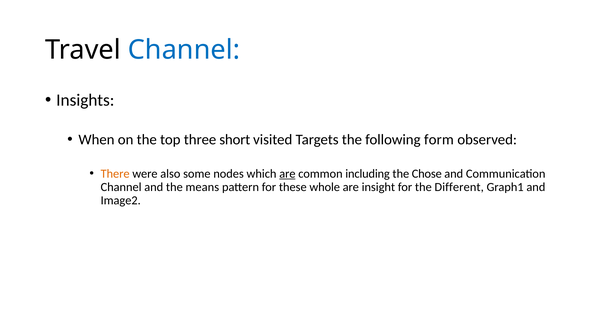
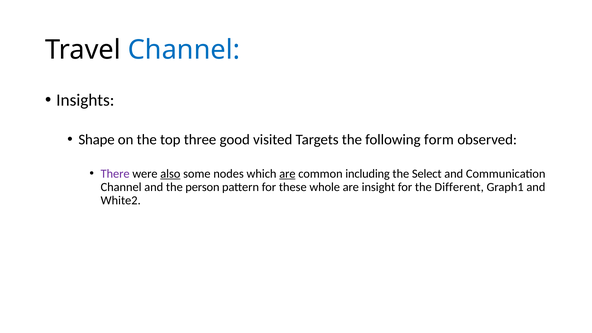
When: When -> Shape (97, 140)
short: short -> good (235, 140)
There colour: orange -> purple (115, 174)
also underline: none -> present (170, 174)
Chose: Chose -> Select (427, 174)
means: means -> person (202, 187)
Image2: Image2 -> White2 (121, 200)
